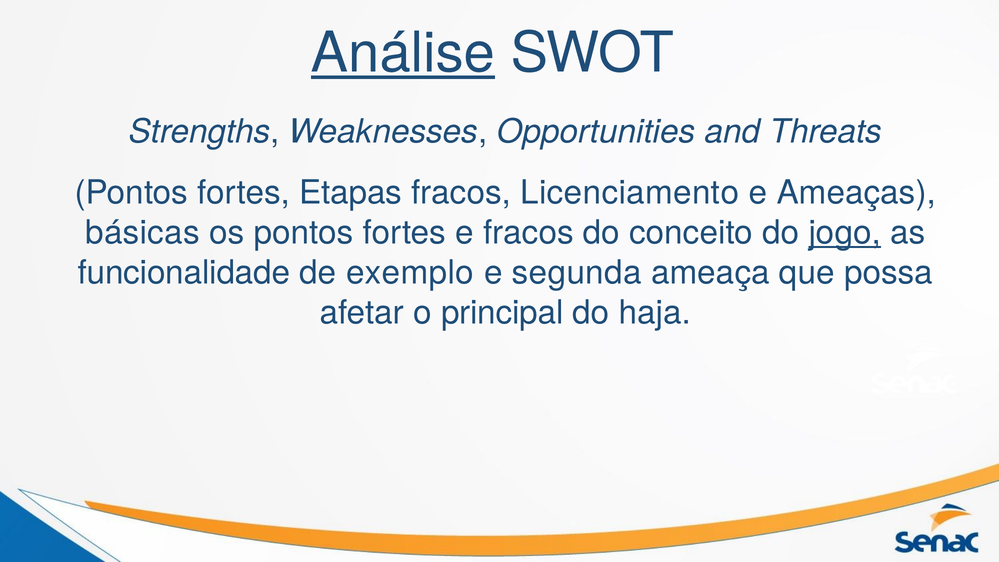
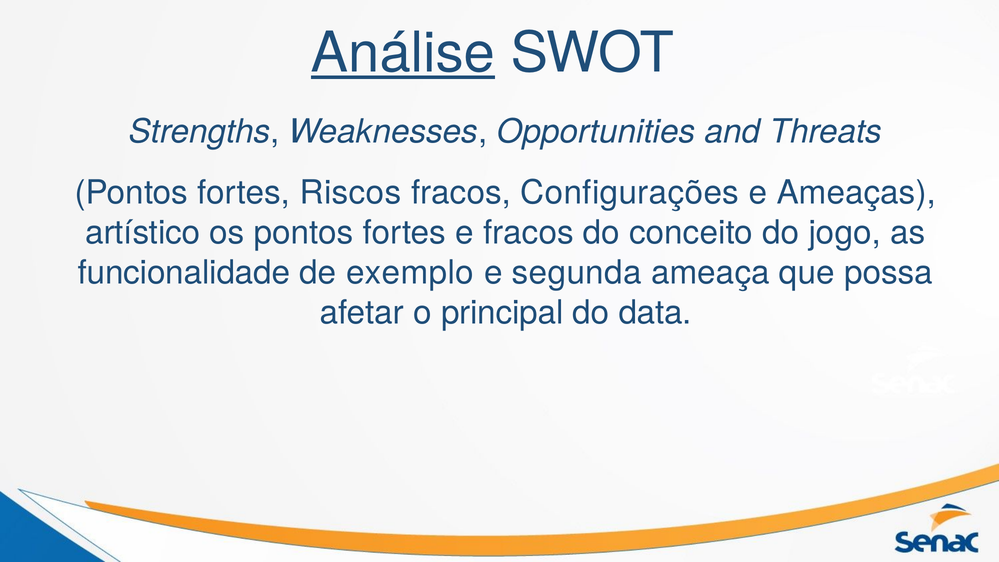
Etapas: Etapas -> Riscos (350, 193)
Licenciamento: Licenciamento -> Configurações (630, 193)
básicas: básicas -> artístico (143, 233)
jogo underline: present -> none (845, 233)
haja: haja -> data (655, 313)
